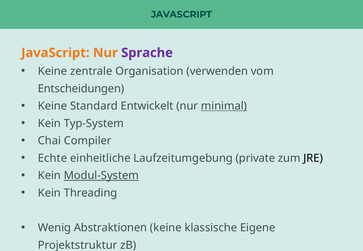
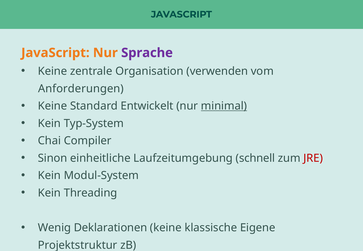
Entscheidungen: Entscheidungen -> Anforderungen (81, 89)
Echte: Echte -> Sinon (53, 158)
private: private -> schnell (255, 158)
JRE colour: black -> red (313, 158)
Modul-System underline: present -> none (101, 176)
Abstraktionen: Abstraktionen -> Deklarationen (111, 228)
